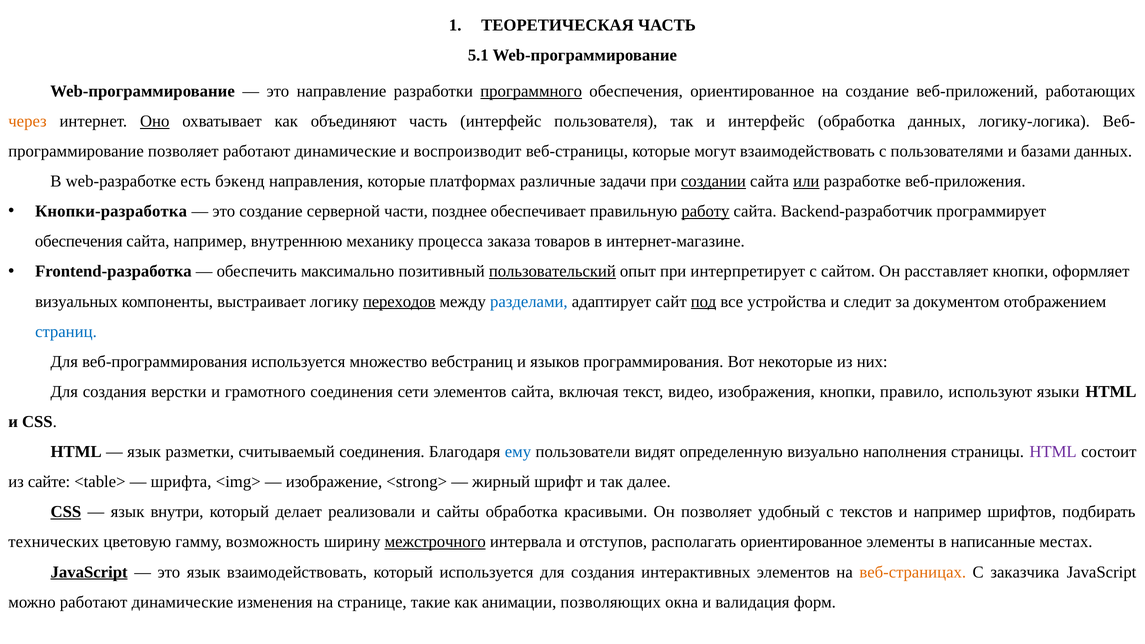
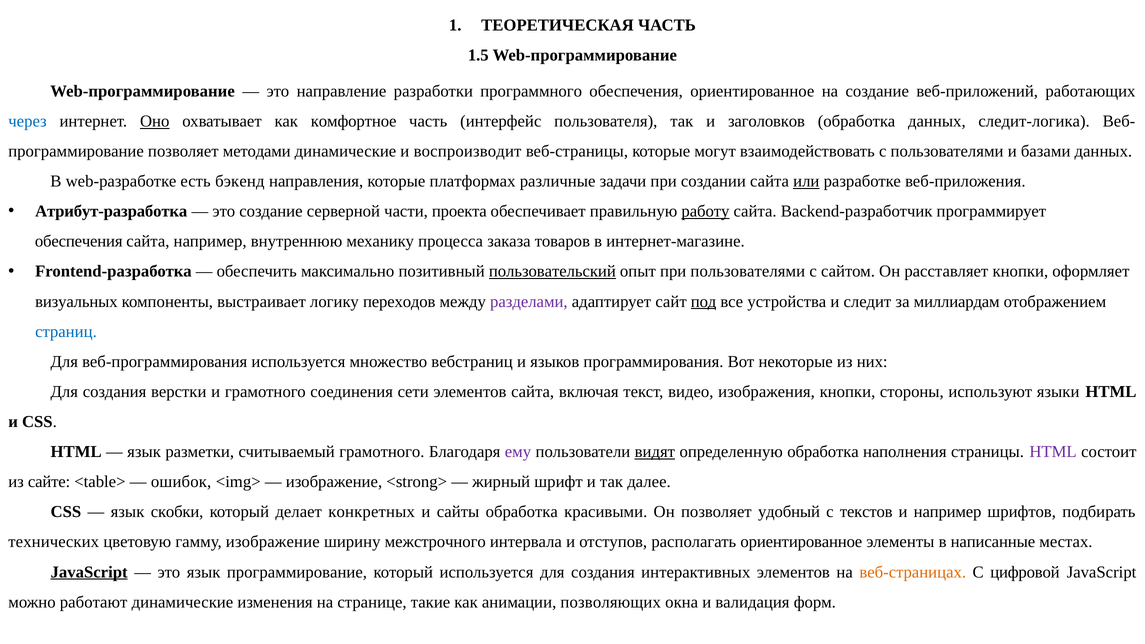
5.1: 5.1 -> 1.5 (478, 55)
программного underline: present -> none (531, 91)
через colour: orange -> blue (27, 121)
объединяют: объединяют -> комфортное (354, 121)
и интерфейс: интерфейс -> заголовков (766, 121)
логику-логика: логику-логика -> следит-логика (1034, 121)
позволяет работают: работают -> методами (257, 151)
создании underline: present -> none (713, 181)
Кнопки-разработка: Кнопки-разработка -> Атрибут-разработка (111, 211)
позднее: позднее -> проекта (459, 211)
при интерпретирует: интерпретирует -> пользователями (748, 271)
переходов underline: present -> none (399, 302)
разделами colour: blue -> purple (529, 302)
документом: документом -> миллиардам (957, 302)
правило: правило -> стороны (912, 392)
считываемый соединения: соединения -> грамотного (382, 452)
ему colour: blue -> purple (518, 452)
видят underline: none -> present (655, 452)
определенную визуально: визуально -> обработка (823, 452)
шрифта: шрифта -> ошибок (181, 482)
CSS underline: present -> none (66, 512)
внутри: внутри -> скобки (177, 512)
реализовали: реализовали -> конкретных (372, 512)
гамму возможность: возможность -> изображение (273, 542)
межстрочного underline: present -> none (435, 542)
язык взаимодействовать: взаимодействовать -> программирование (297, 572)
заказчика: заказчика -> цифровой (1025, 572)
